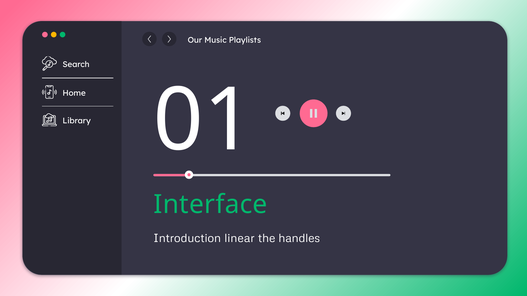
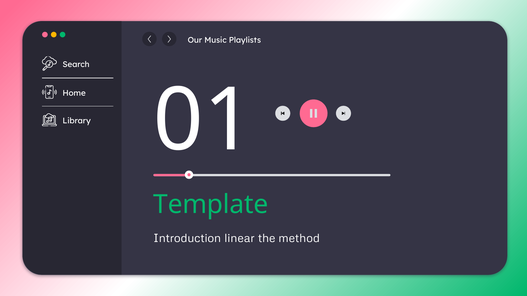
Interface: Interface -> Template (211, 205)
handles: handles -> method (299, 239)
